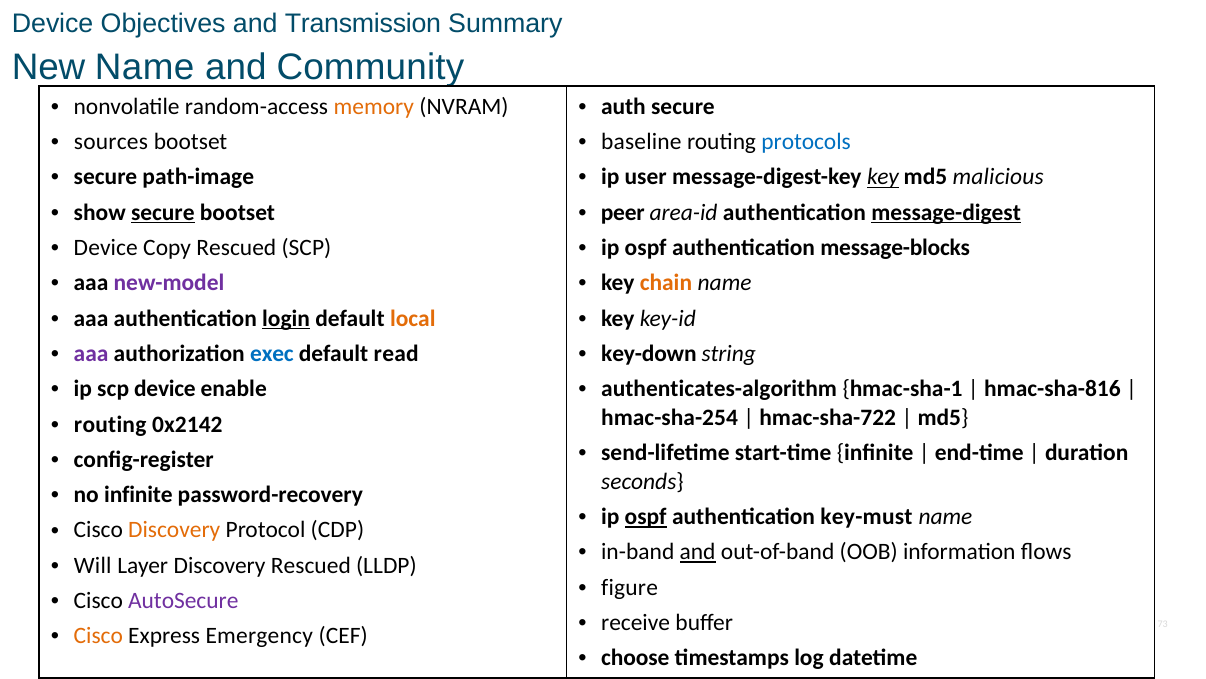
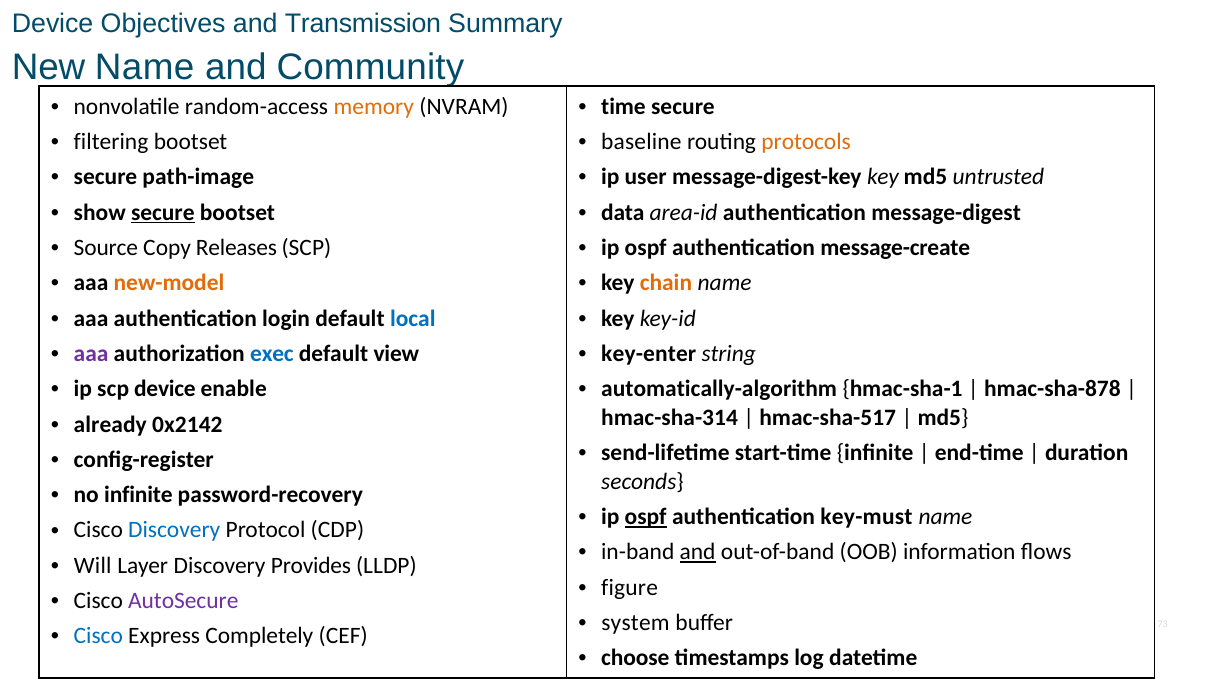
auth: auth -> time (623, 106)
sources: sources -> filtering (111, 142)
protocols colour: blue -> orange (806, 142)
key underline: present -> none (883, 177)
malicious: malicious -> untrusted (998, 177)
peer: peer -> data (623, 212)
message-digest underline: present -> none (946, 212)
Device: Device -> Source (106, 248)
Copy Rescued: Rescued -> Releases (236, 248)
message-blocks: message-blocks -> message-create (895, 248)
new-model colour: purple -> orange (169, 283)
login underline: present -> none (286, 318)
local colour: orange -> blue (413, 318)
read: read -> view (396, 353)
key-down: key-down -> key-enter (649, 353)
authenticates-algorithm: authenticates-algorithm -> automatically-algorithm (719, 389)
hmac-sha-816: hmac-sha-816 -> hmac-sha-878 (1052, 389)
hmac-sha-254: hmac-sha-254 -> hmac-sha-314 (670, 417)
hmac-sha-722: hmac-sha-722 -> hmac-sha-517 (828, 417)
routing: routing -> already (110, 424)
Discovery colour: orange -> blue (174, 530)
Discovery Rescued: Rescued -> Provides (311, 565)
receive: receive -> system (635, 622)
Cisco colour: orange -> blue (98, 636)
Emergency: Emergency -> Completely (259, 636)
